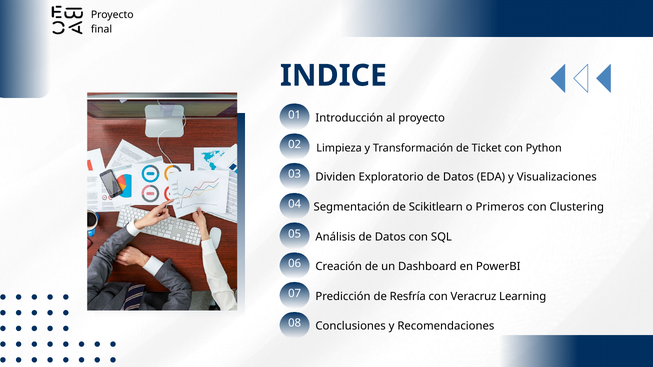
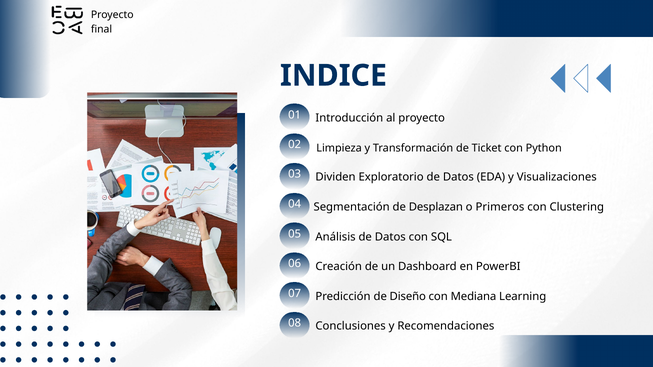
Scikitlearn: Scikitlearn -> Desplazan (436, 207)
Resfría: Resfría -> Diseño (408, 297)
Veracruz: Veracruz -> Mediana (473, 297)
